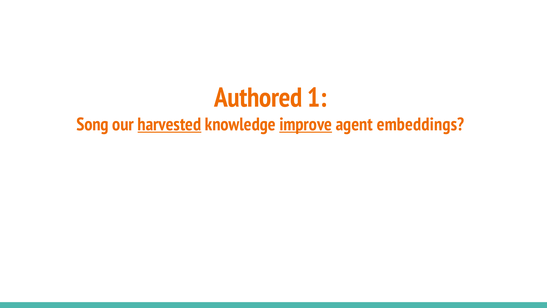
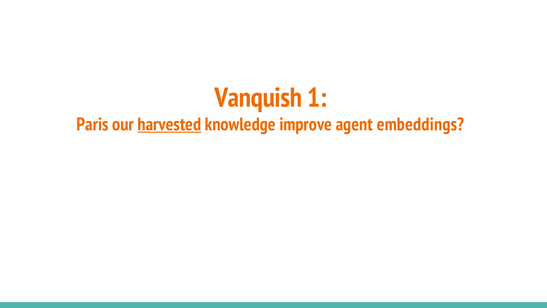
Authored: Authored -> Vanquish (258, 98)
Song: Song -> Paris (93, 124)
improve underline: present -> none (306, 124)
